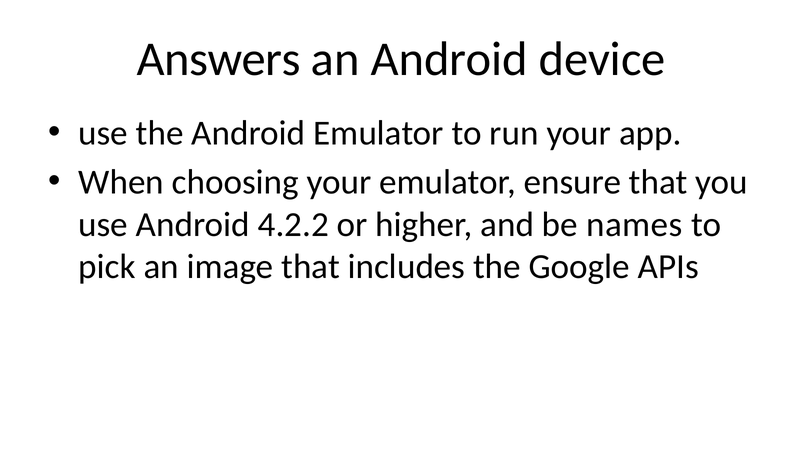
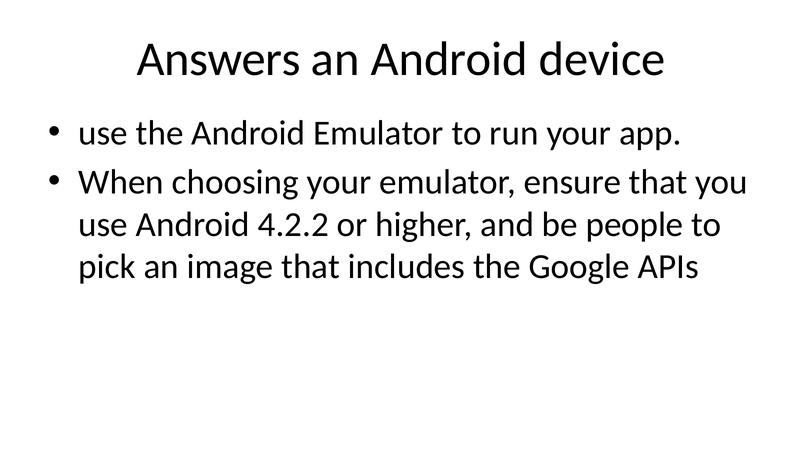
names: names -> people (635, 224)
